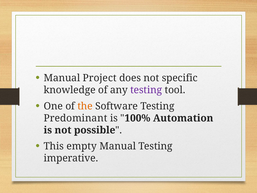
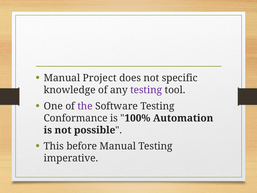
the colour: orange -> purple (85, 106)
Predominant: Predominant -> Conformance (76, 118)
empty: empty -> before (82, 146)
